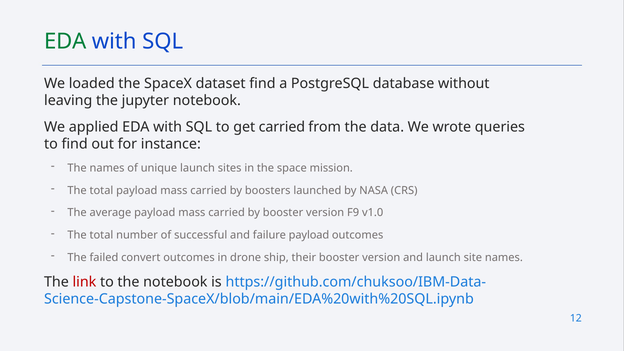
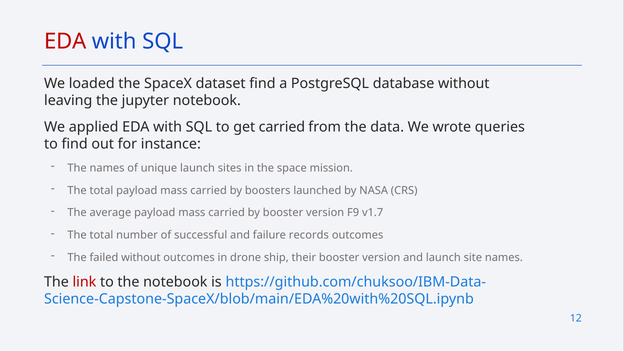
EDA colour: green -> red (65, 42)
v1.0: v1.0 -> v1.7 (373, 213)
failure payload: payload -> records (309, 235)
failed convert: convert -> without (141, 258)
